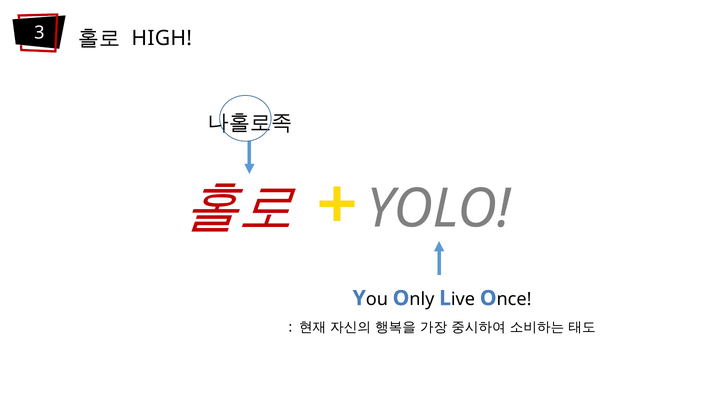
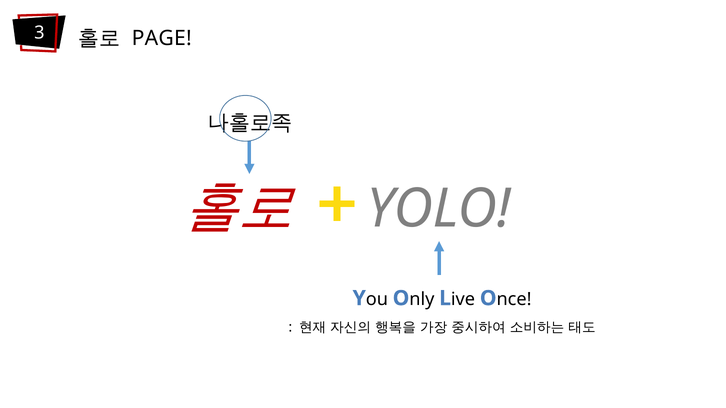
HIGH: HIGH -> PAGE (162, 38)
